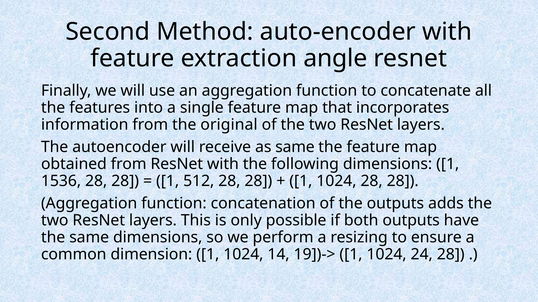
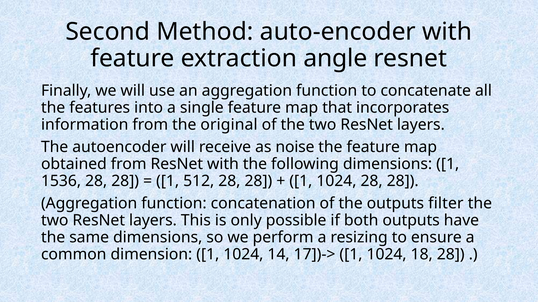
as same: same -> noise (295, 147)
adds: adds -> filter (446, 204)
19])->: 19])-> -> 17])-> (315, 255)
24: 24 -> 18 (422, 255)
